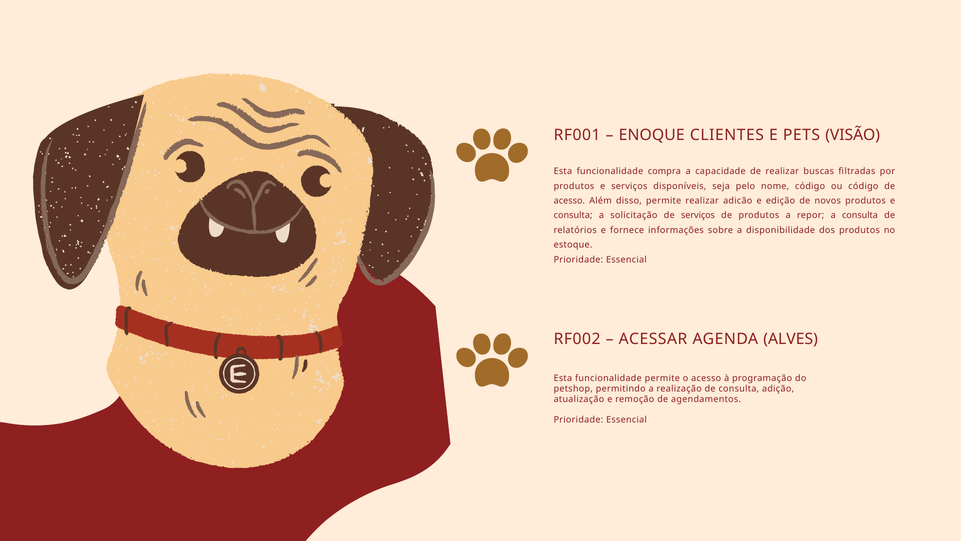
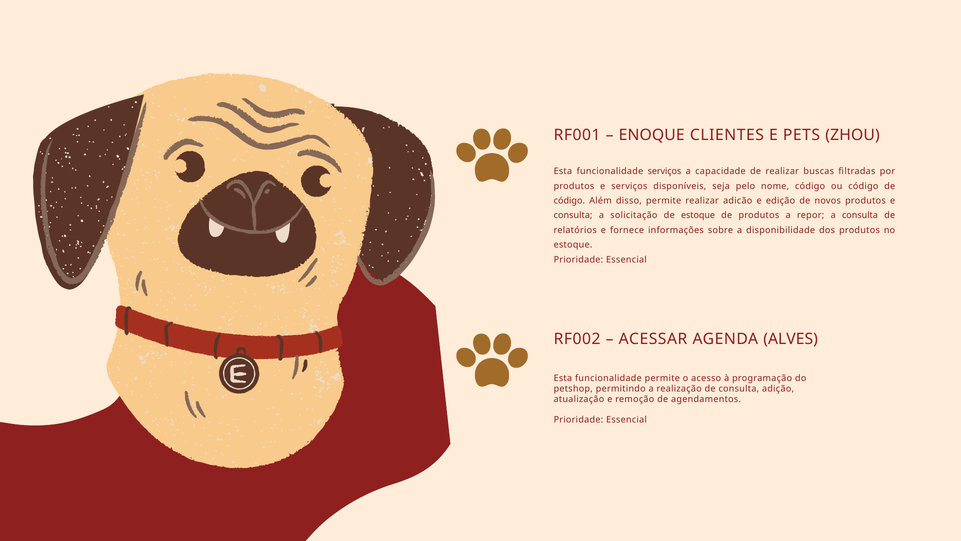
VISÃO: VISÃO -> ZHOU (853, 135)
funcionalidade compra: compra -> serviços (664, 171)
acesso: acesso -> código (569, 201)
de serviços: serviços -> estoque (698, 215)
